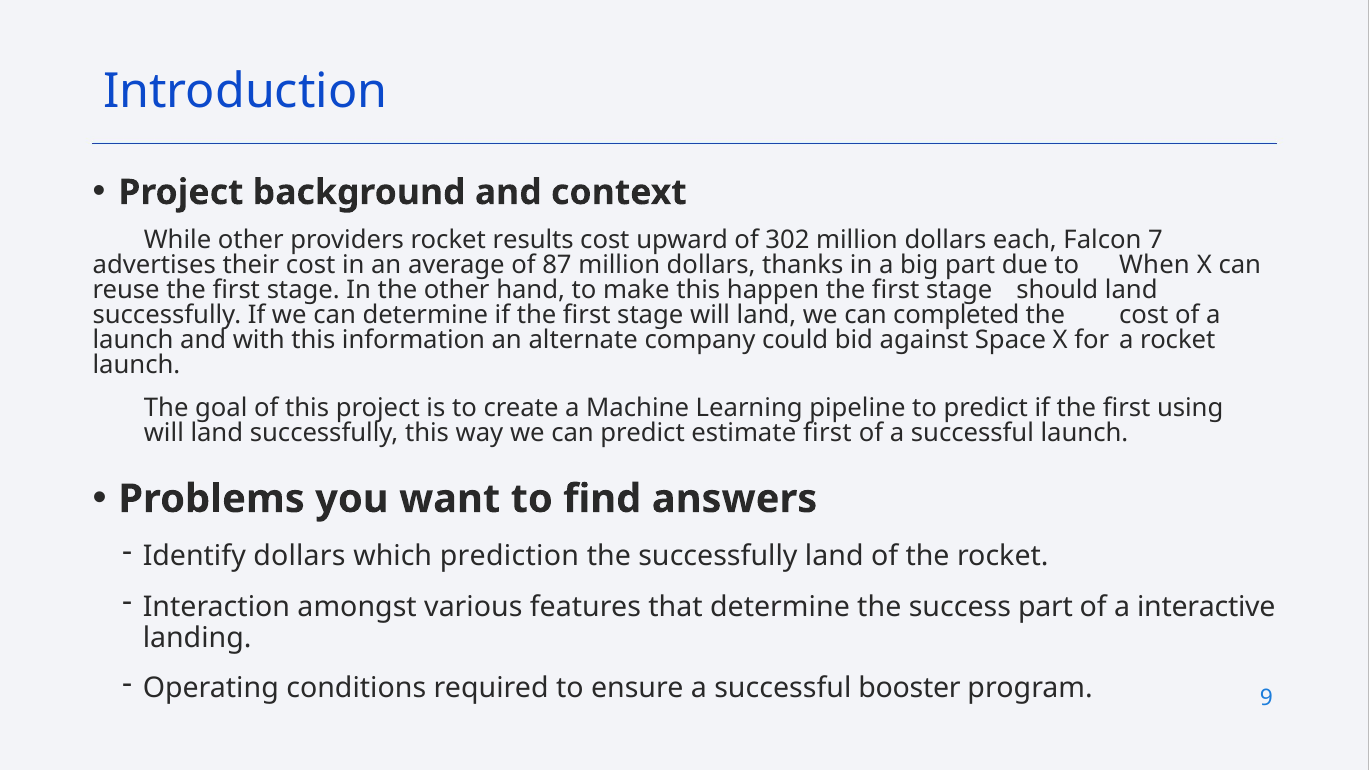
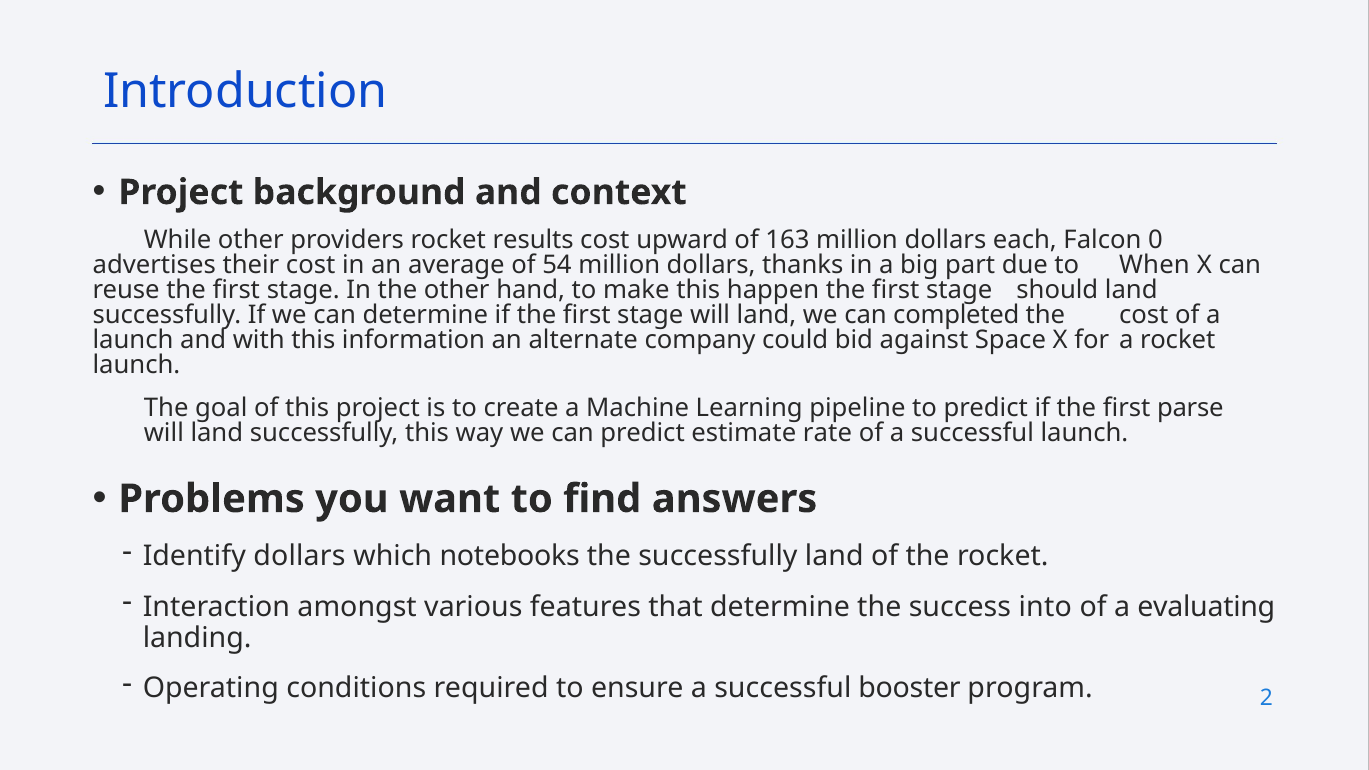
302: 302 -> 163 (787, 241)
7: 7 -> 0 (1155, 241)
87: 87 -> 54 (557, 265)
using: using -> parse (1190, 408)
estimate first: first -> rate (827, 433)
prediction: prediction -> notebooks (510, 556)
success part: part -> into (1045, 607)
interactive: interactive -> evaluating (1206, 607)
9: 9 -> 2 (1266, 698)
